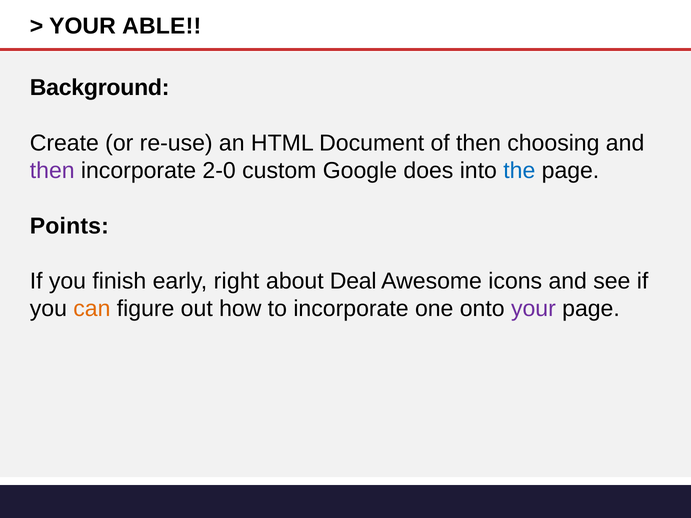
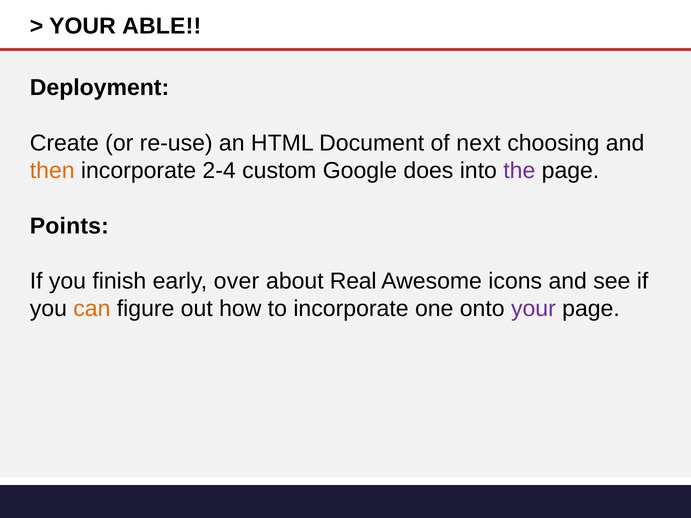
Background: Background -> Deployment (100, 88)
of then: then -> next (478, 143)
then colour: purple -> orange (52, 171)
2-0: 2-0 -> 2-4 (219, 171)
the colour: blue -> purple (519, 171)
right: right -> over (237, 281)
Deal: Deal -> Real (353, 281)
